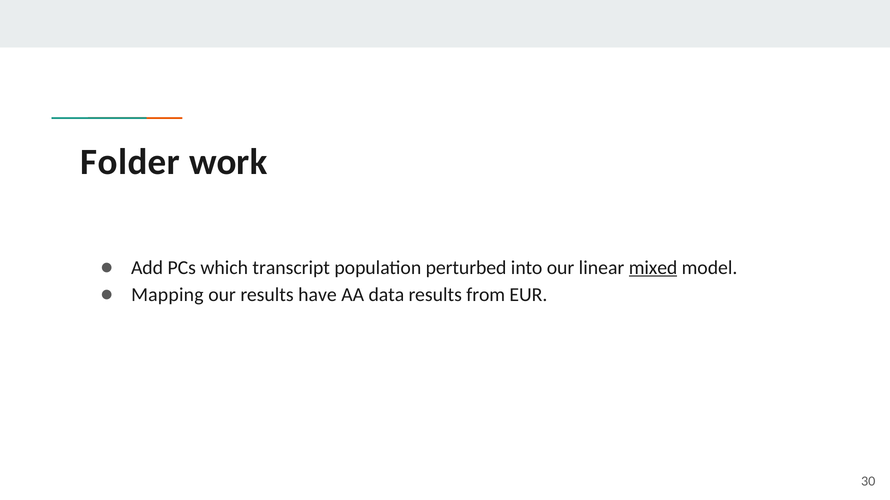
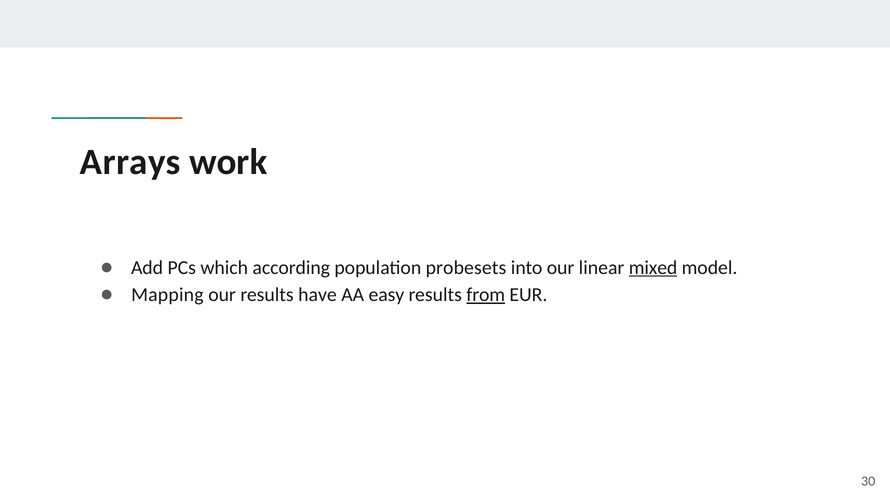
Folder: Folder -> Arrays (130, 162)
transcript: transcript -> according (291, 268)
perturbed: perturbed -> probesets (466, 268)
data: data -> easy (386, 295)
from underline: none -> present (486, 295)
